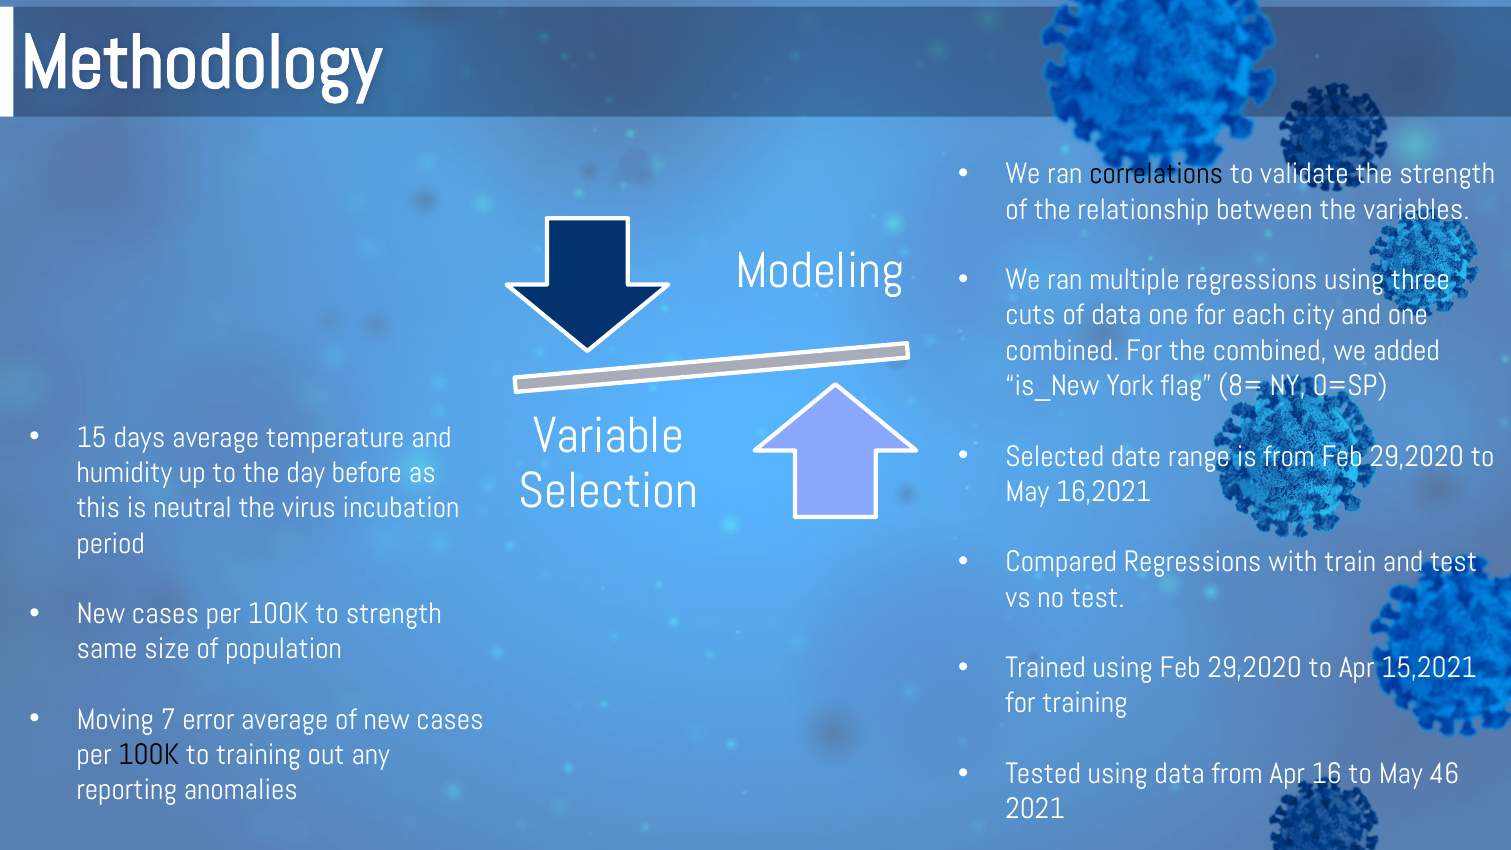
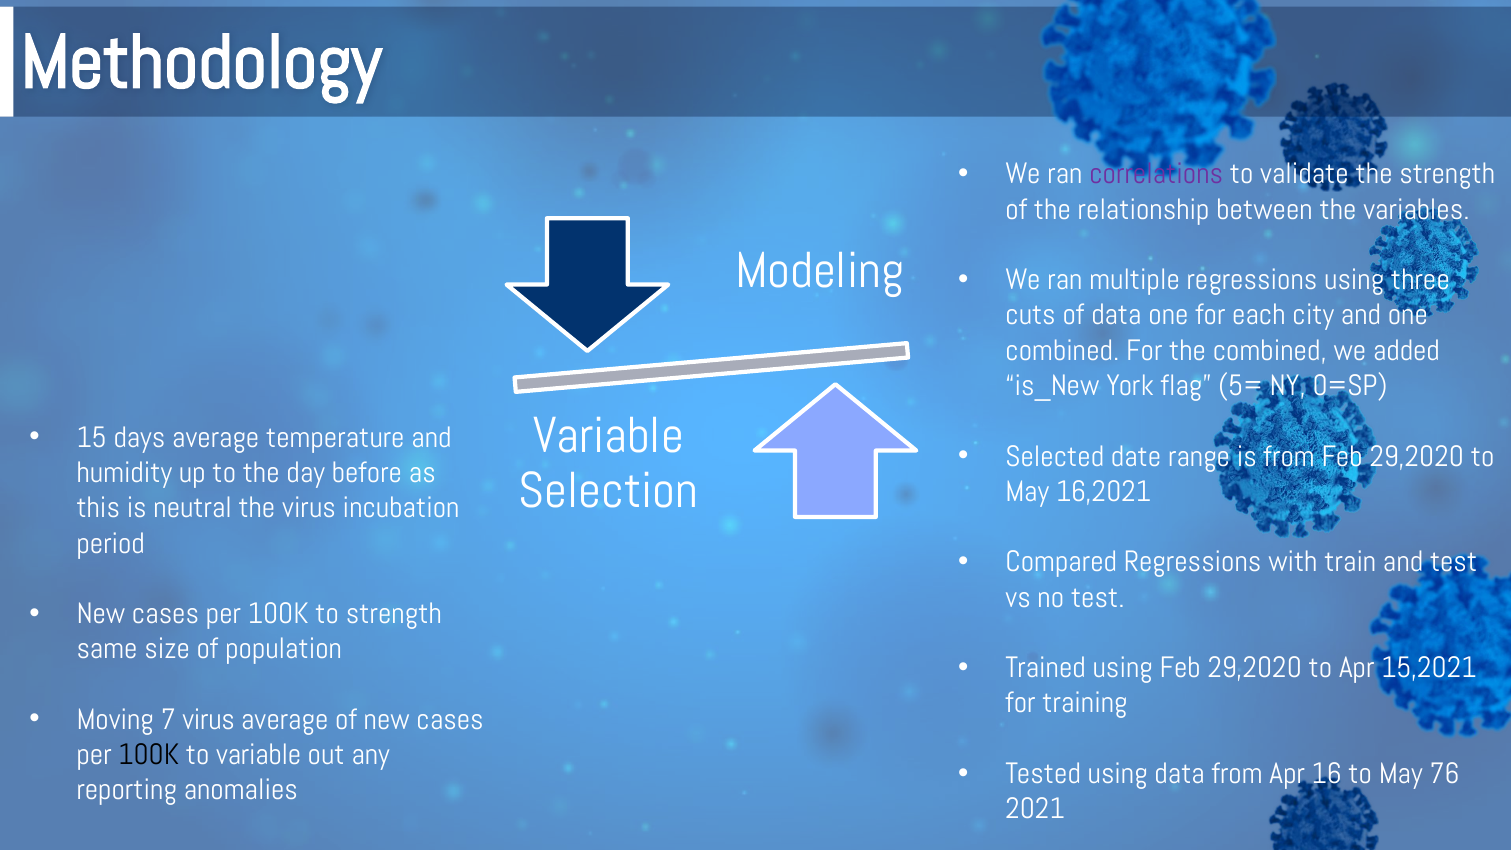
correlations colour: black -> purple (1156, 174)
8=: 8= -> 5= (1241, 386)
7 error: error -> virus (209, 720)
to training: training -> variable (259, 755)
46: 46 -> 76 (1444, 774)
